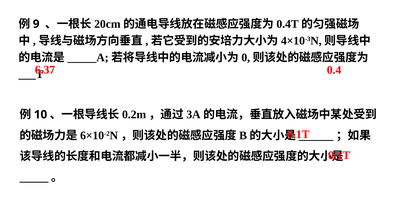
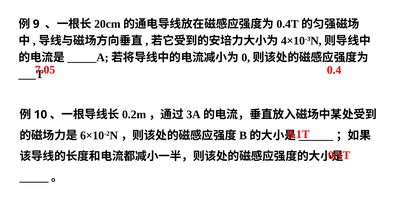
6.37: 6.37 -> 7.05 (45, 70)
